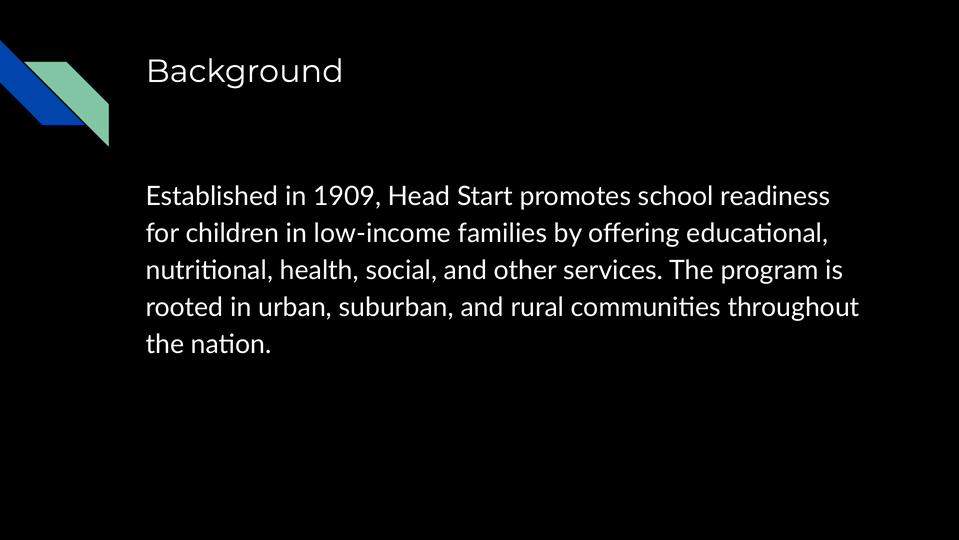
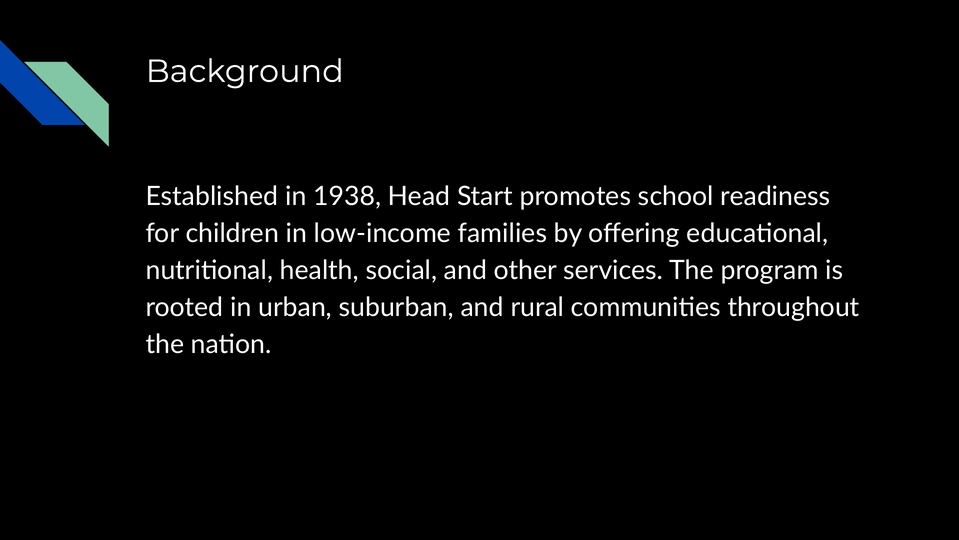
1909: 1909 -> 1938 (347, 196)
